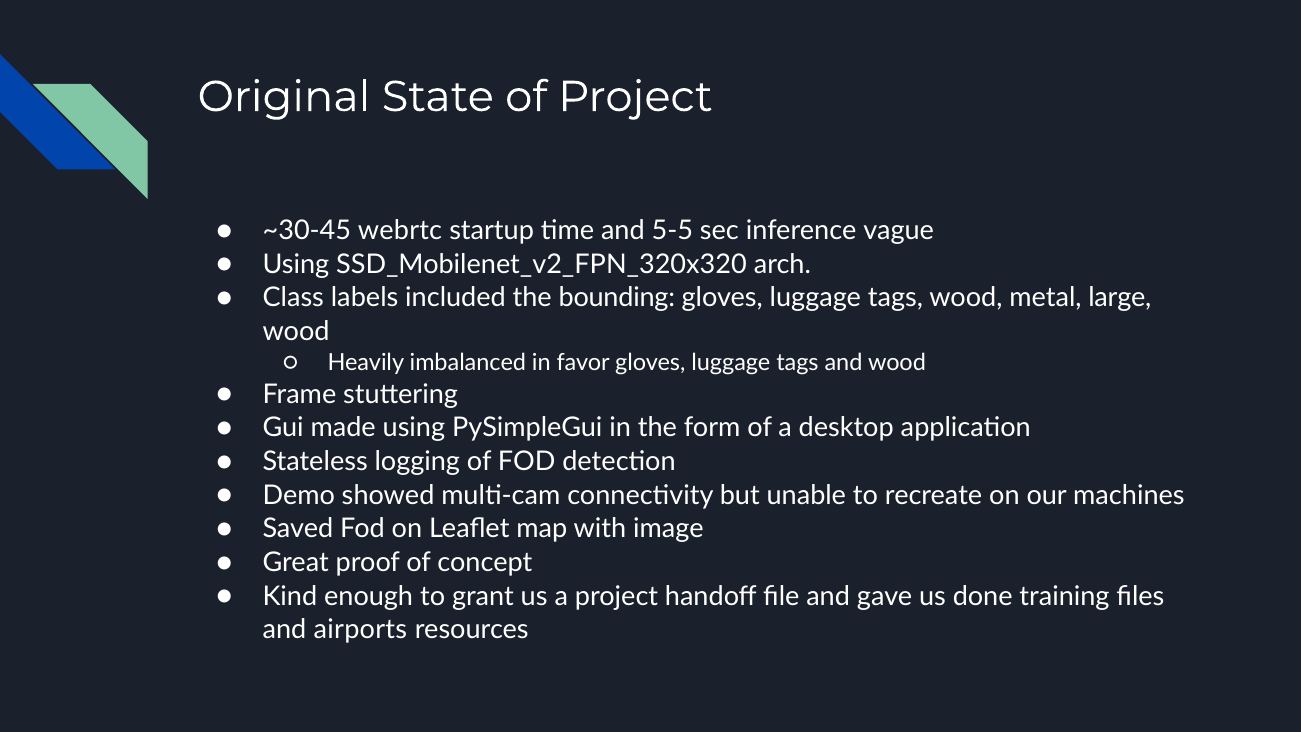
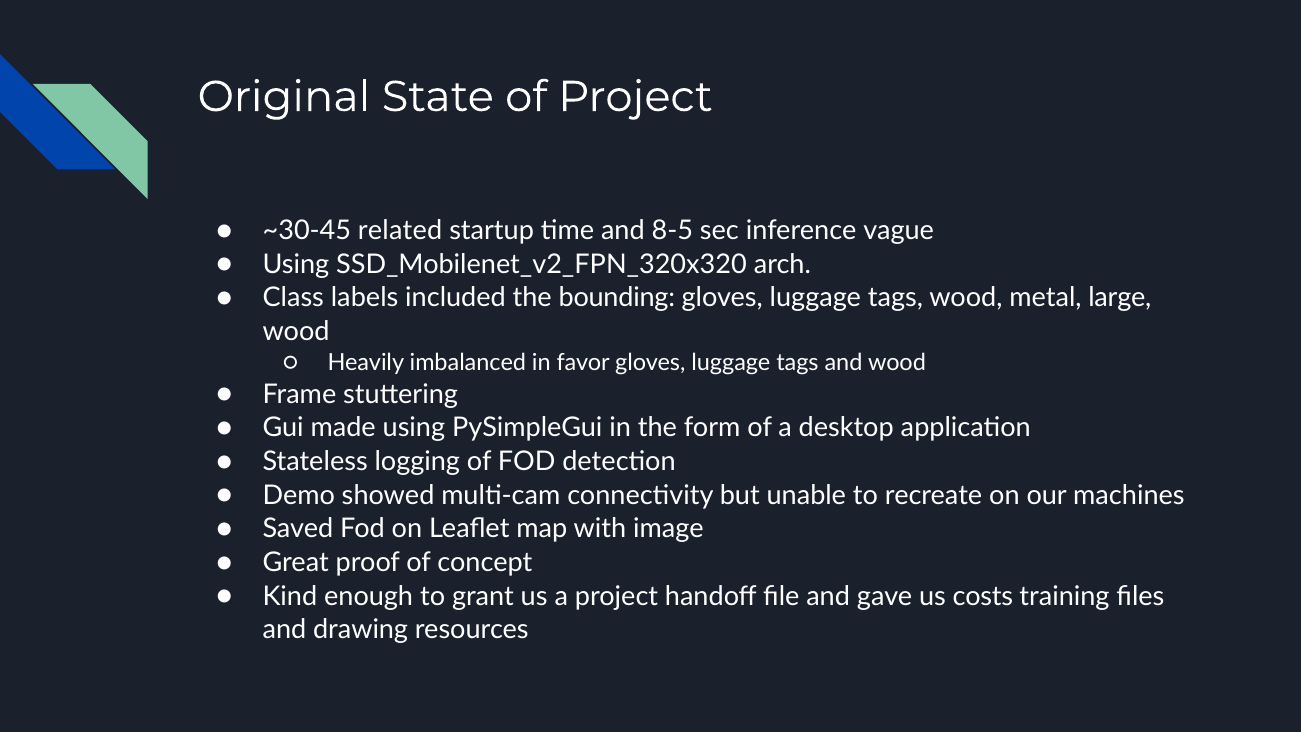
webrtc: webrtc -> related (400, 230)
5-5: 5-5 -> 8-5 (672, 230)
done: done -> costs (983, 596)
airports: airports -> drawing (361, 630)
